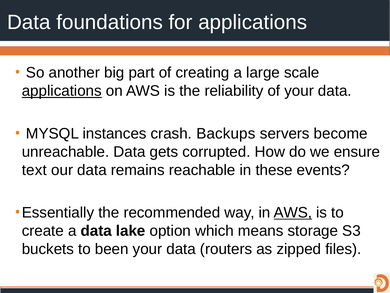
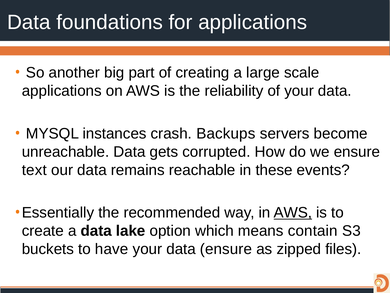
applications underline: present -> none (62, 91)
storage: storage -> contain (313, 230)
been: been -> have (112, 249)
data routers: routers -> ensure (226, 249)
